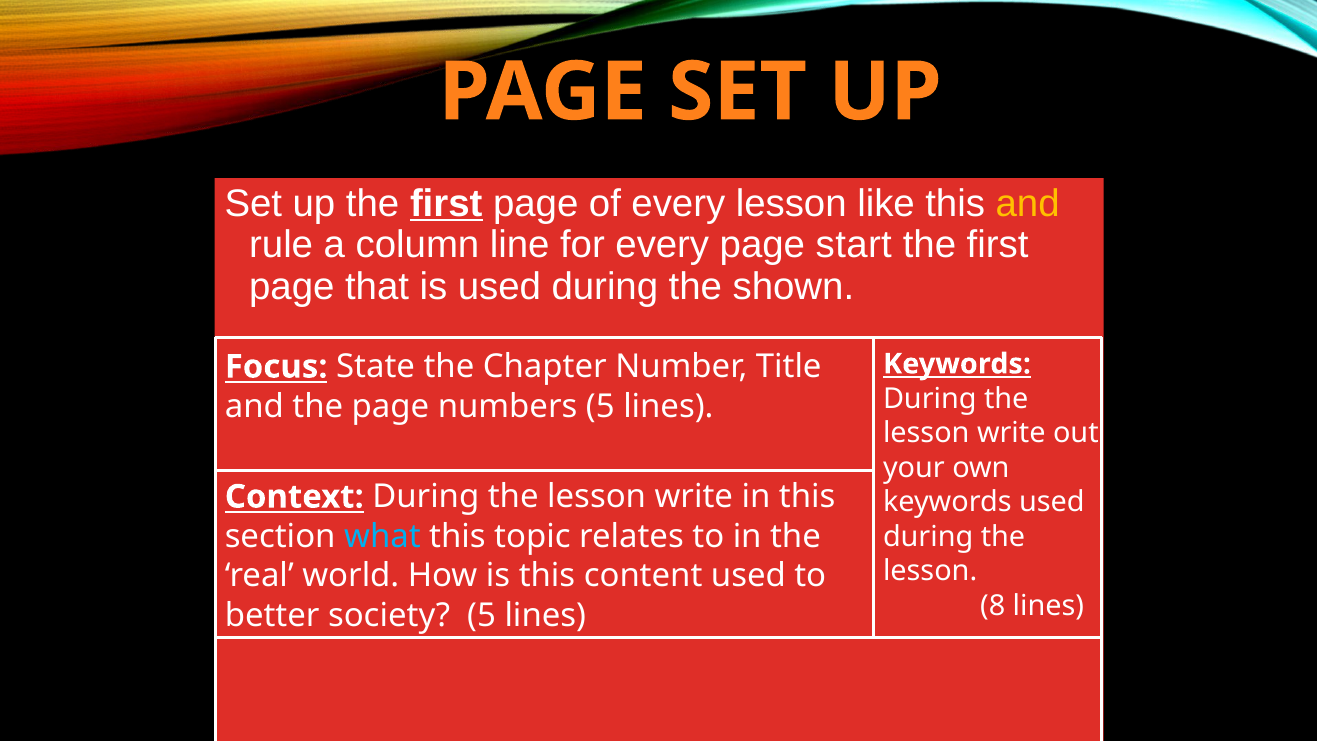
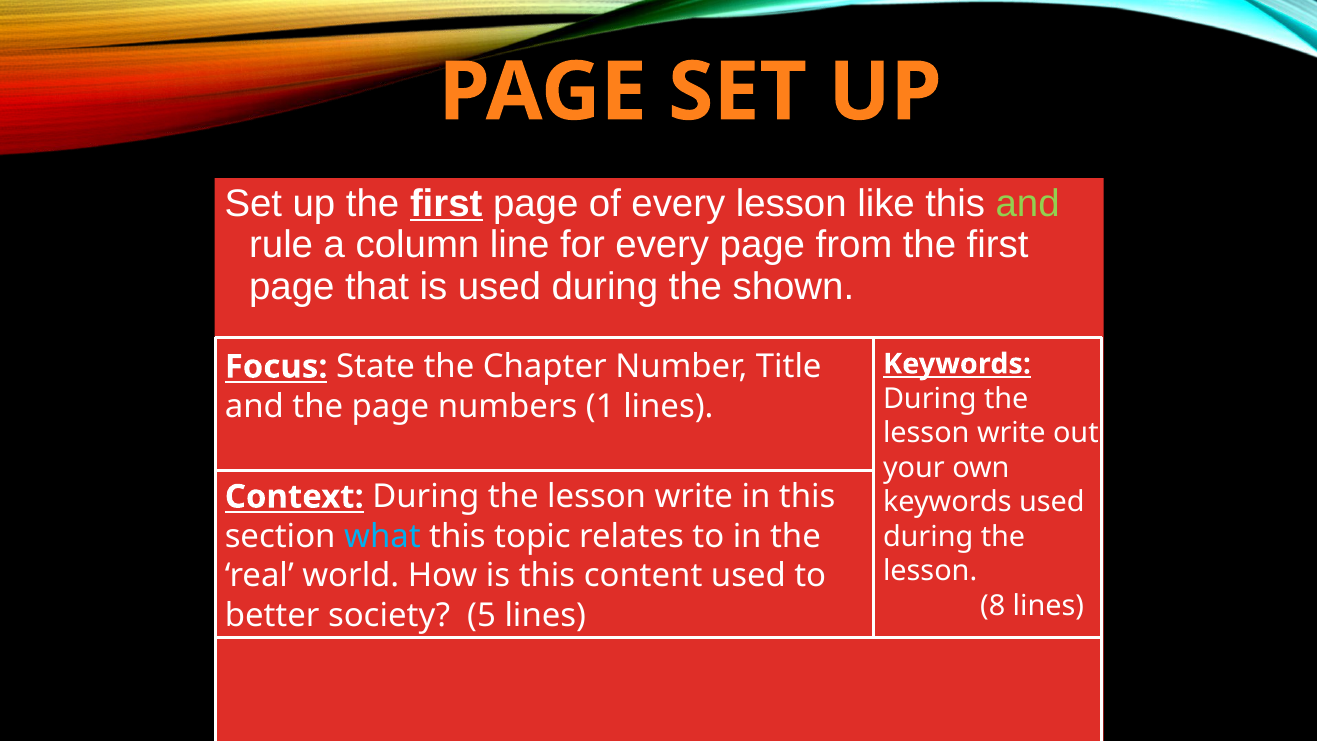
and colour: yellow -> light green (1028, 203)
start: start -> from (854, 245)
numbers 5: 5 -> 1 (600, 406)
